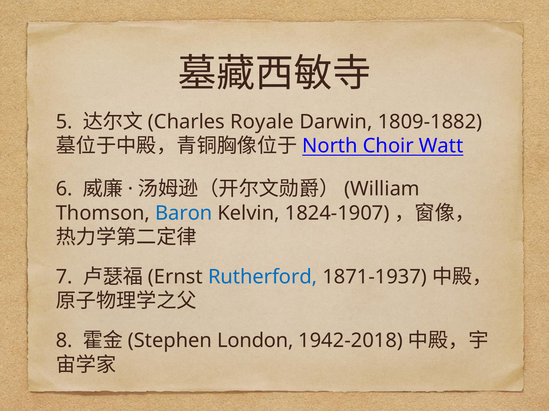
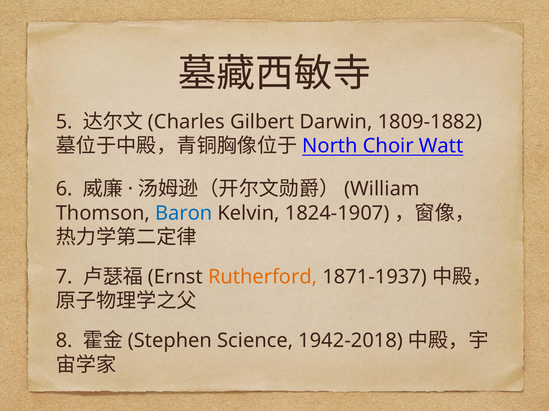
Royale: Royale -> Gilbert (262, 122)
Rutherford colour: blue -> orange (263, 277)
London: London -> Science (255, 341)
